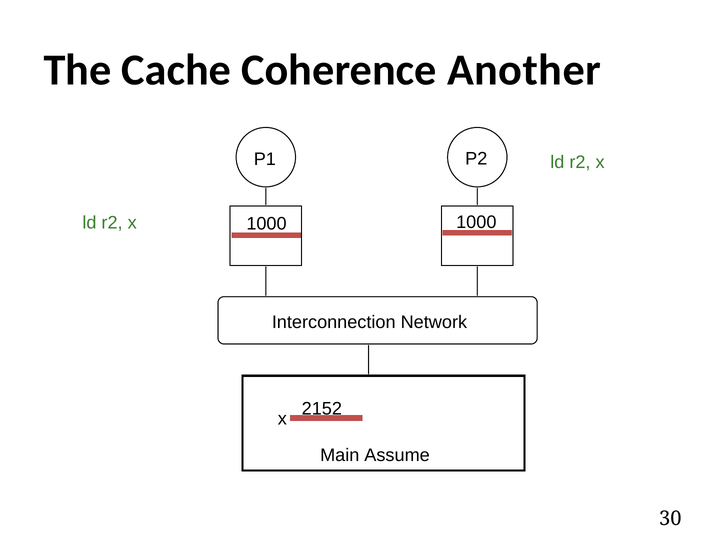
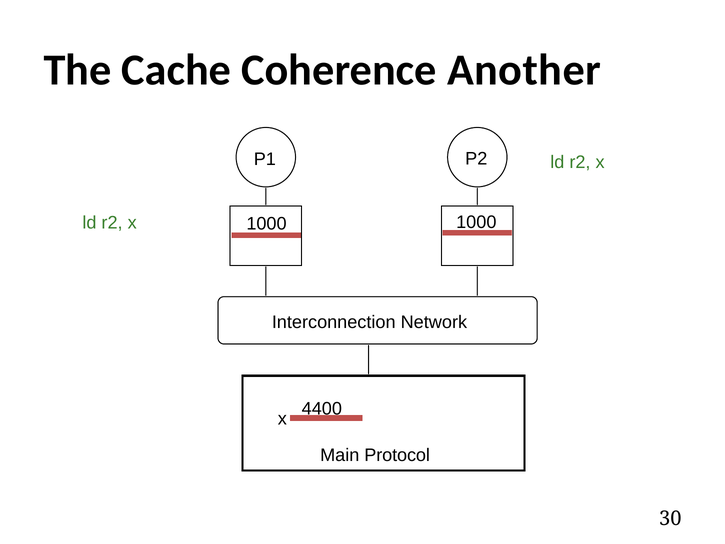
2152: 2152 -> 4400 (322, 408)
Assume: Assume -> Protocol (397, 455)
